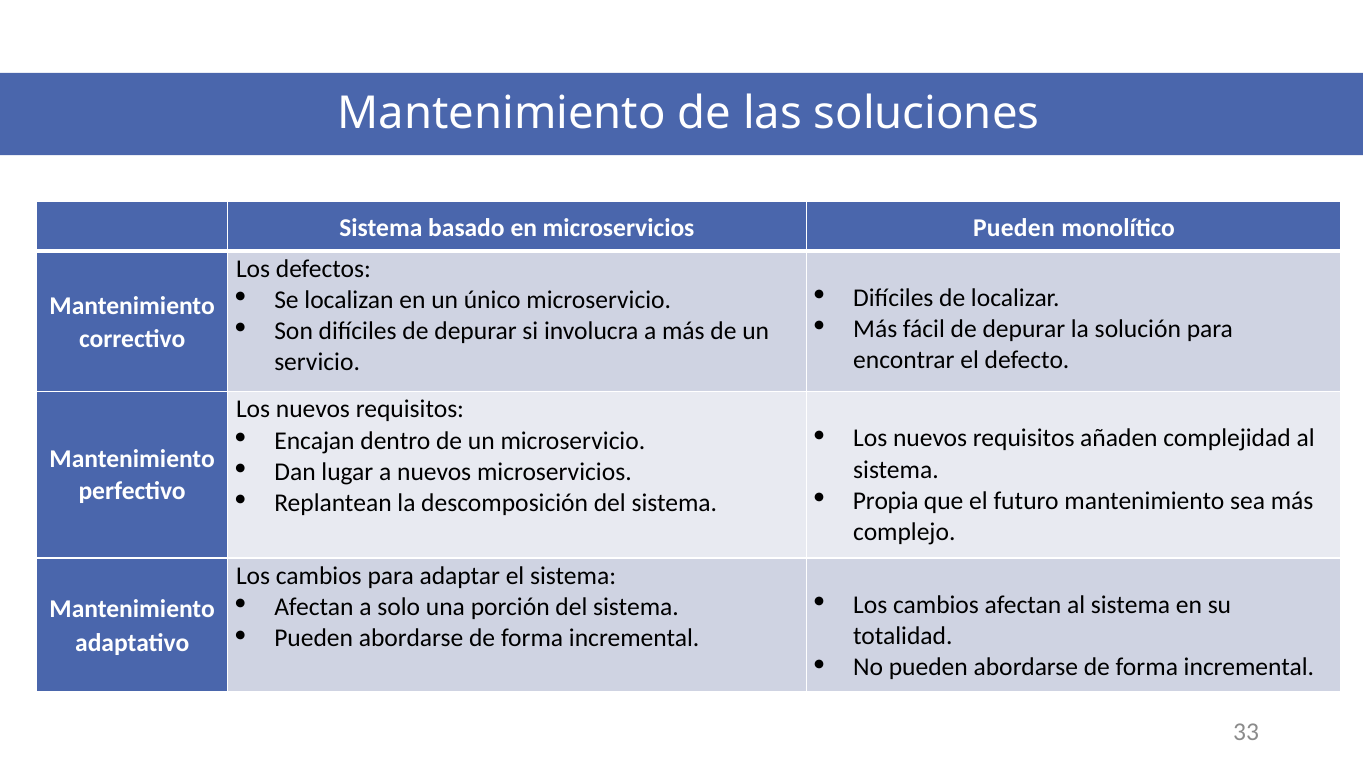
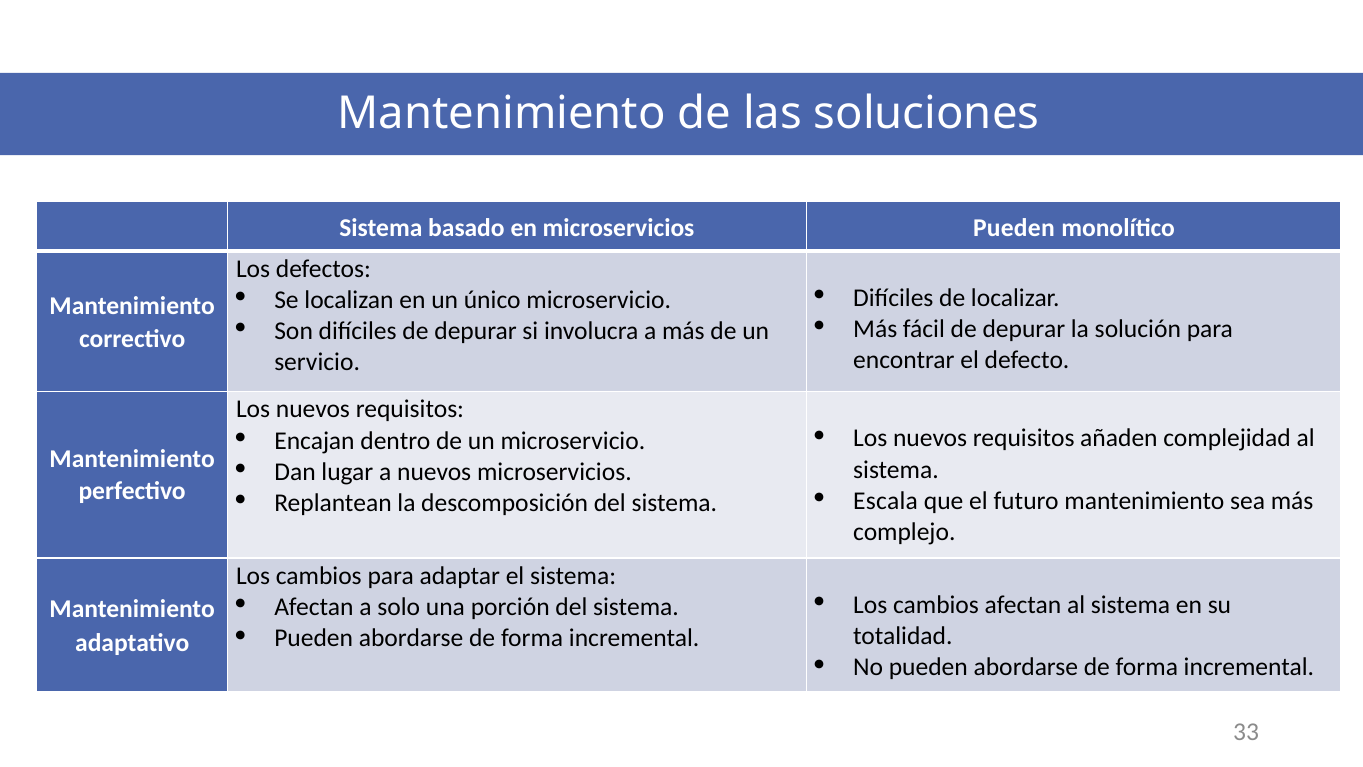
Propia: Propia -> Escala (886, 501)
